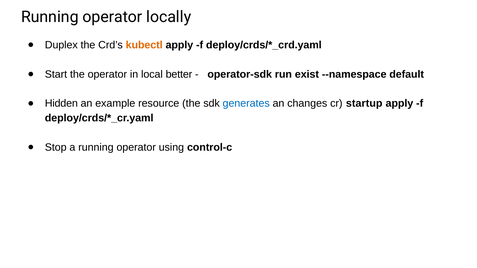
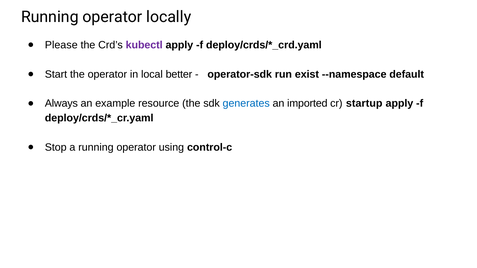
Duplex: Duplex -> Please (61, 45)
kubectl colour: orange -> purple (144, 45)
Hidden: Hidden -> Always (61, 104)
changes: changes -> imported (307, 104)
